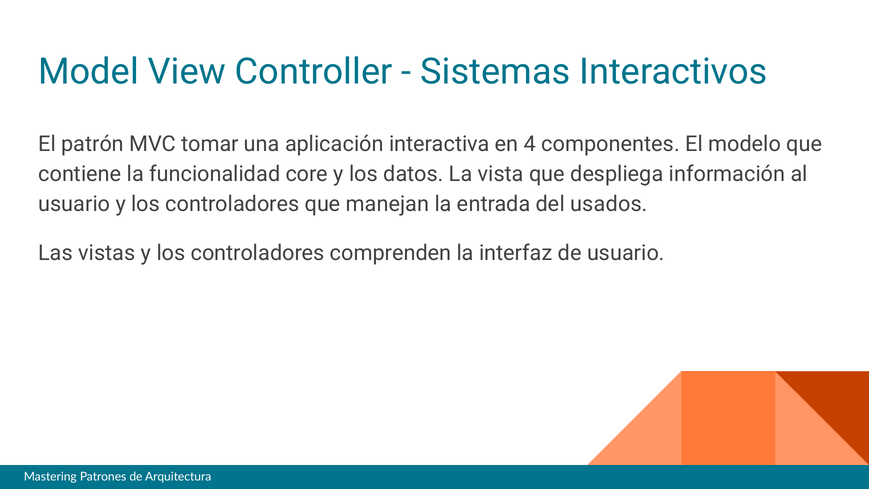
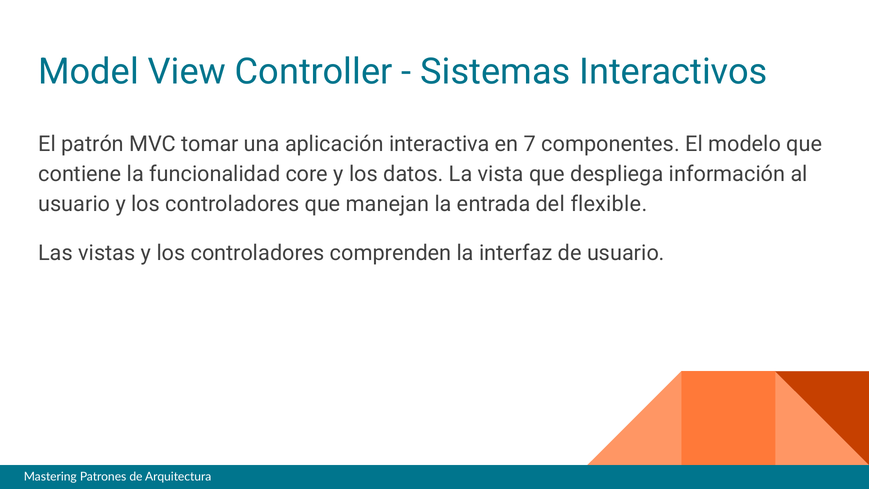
4: 4 -> 7 (530, 144)
usados: usados -> flexible (609, 204)
